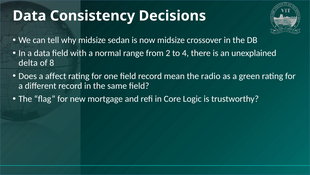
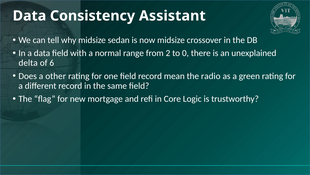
Decisions: Decisions -> Assistant (172, 16)
4: 4 -> 0 (185, 53)
8: 8 -> 6 (52, 63)
affect: affect -> other (56, 76)
